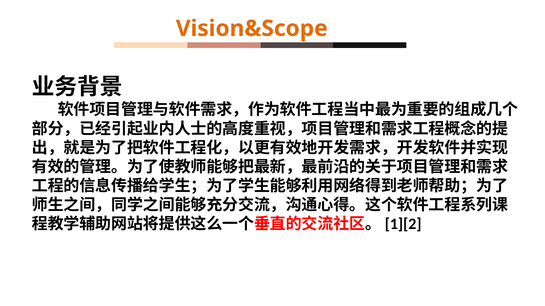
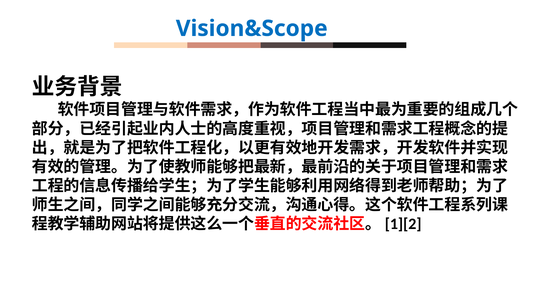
Vision&Scope colour: orange -> blue (252, 29)
